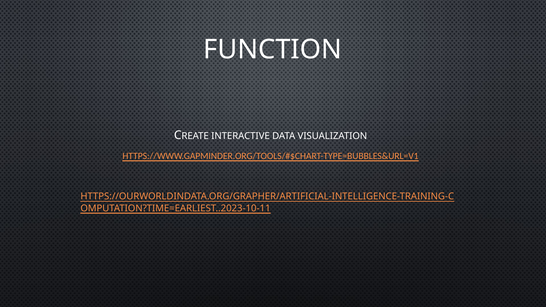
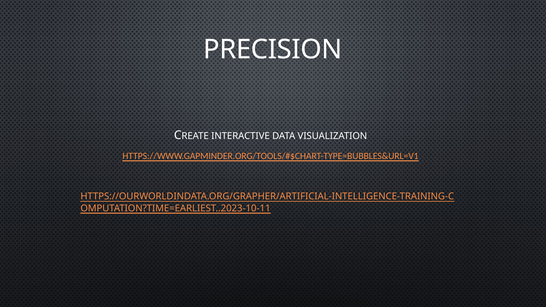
FUNCTION: FUNCTION -> PRECISION (273, 49)
